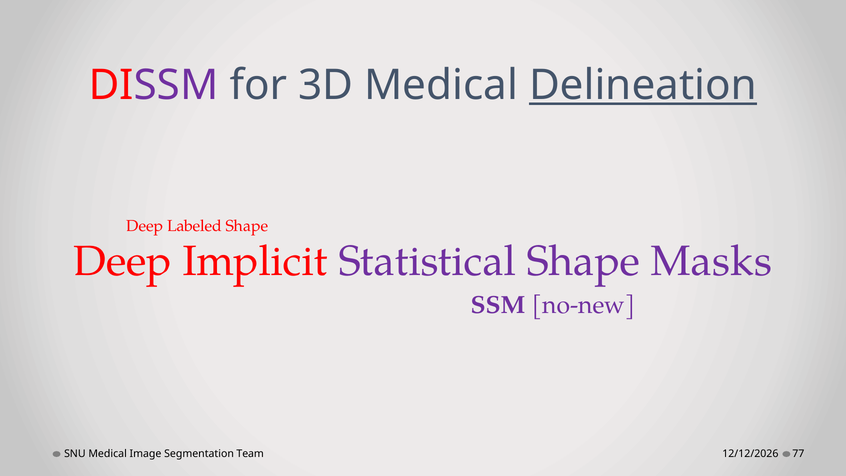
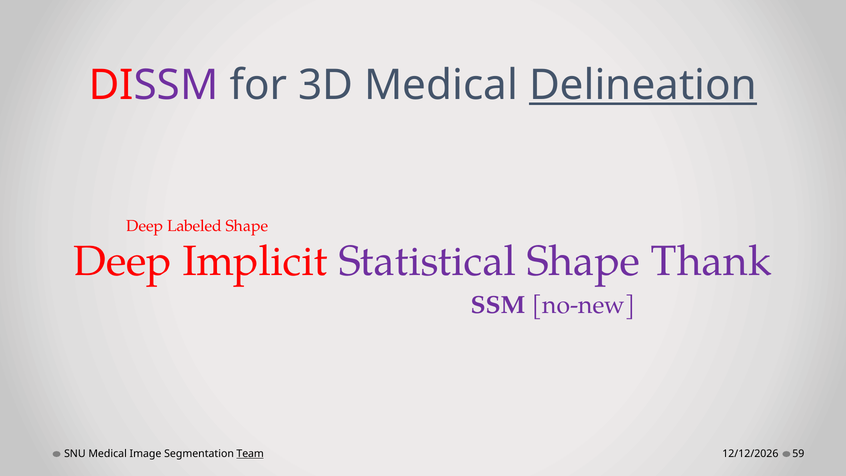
Masks: Masks -> Thank (711, 261)
Team underline: none -> present (250, 454)
77: 77 -> 59 (798, 454)
